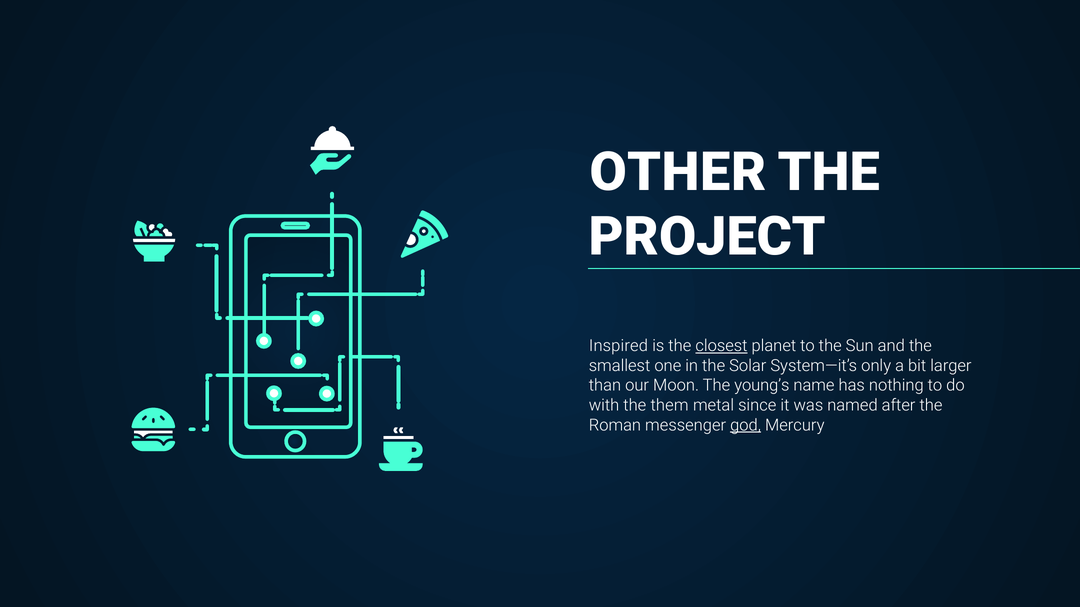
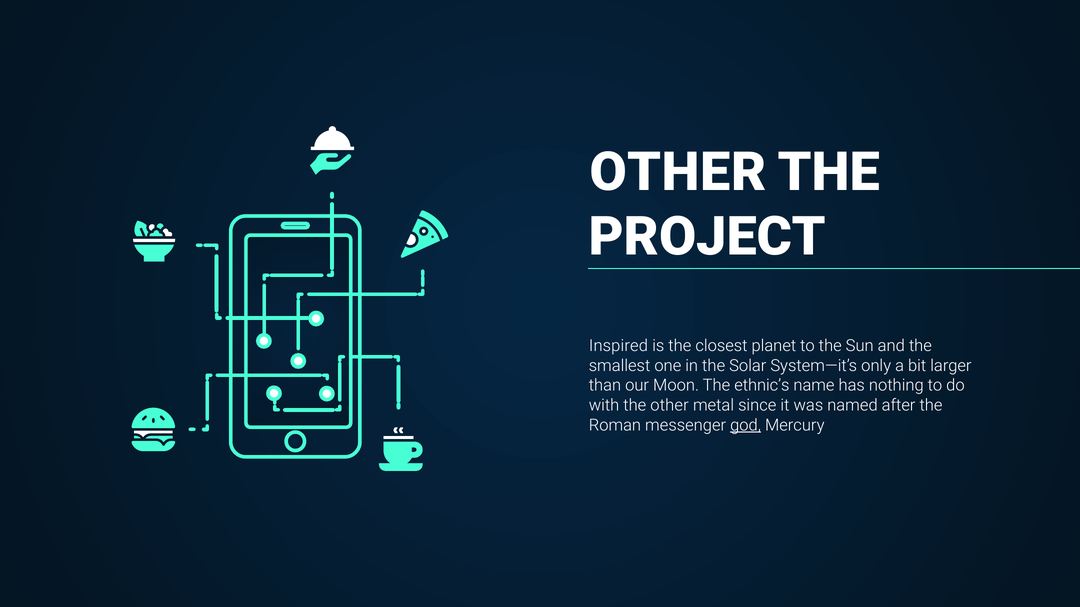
closest underline: present -> none (721, 346)
young’s: young’s -> ethnic’s (762, 386)
the them: them -> other (670, 406)
